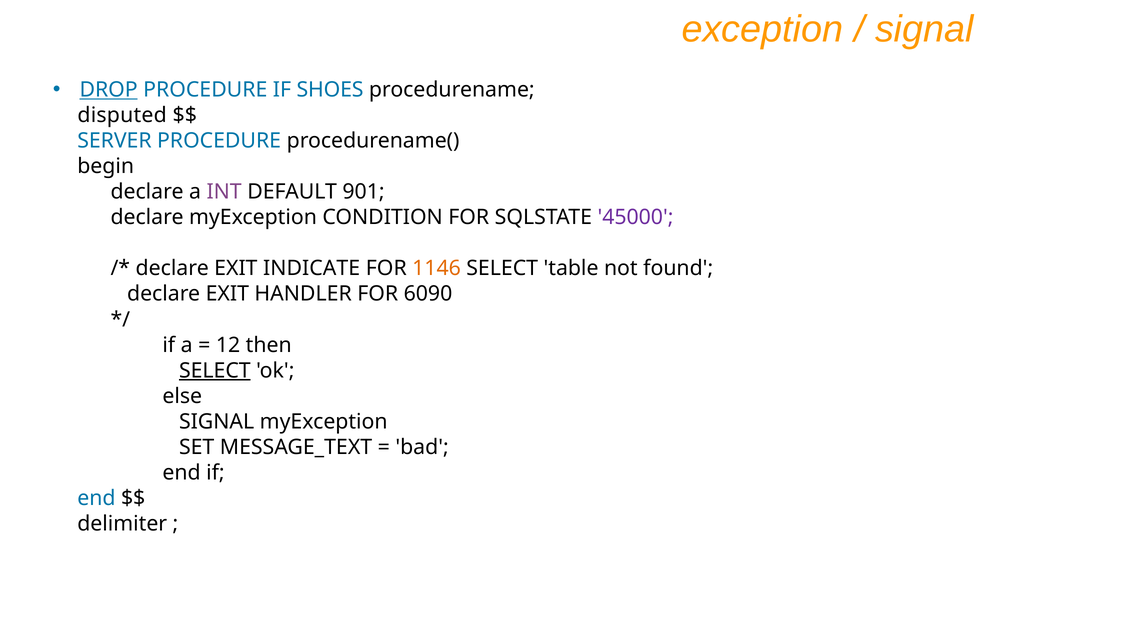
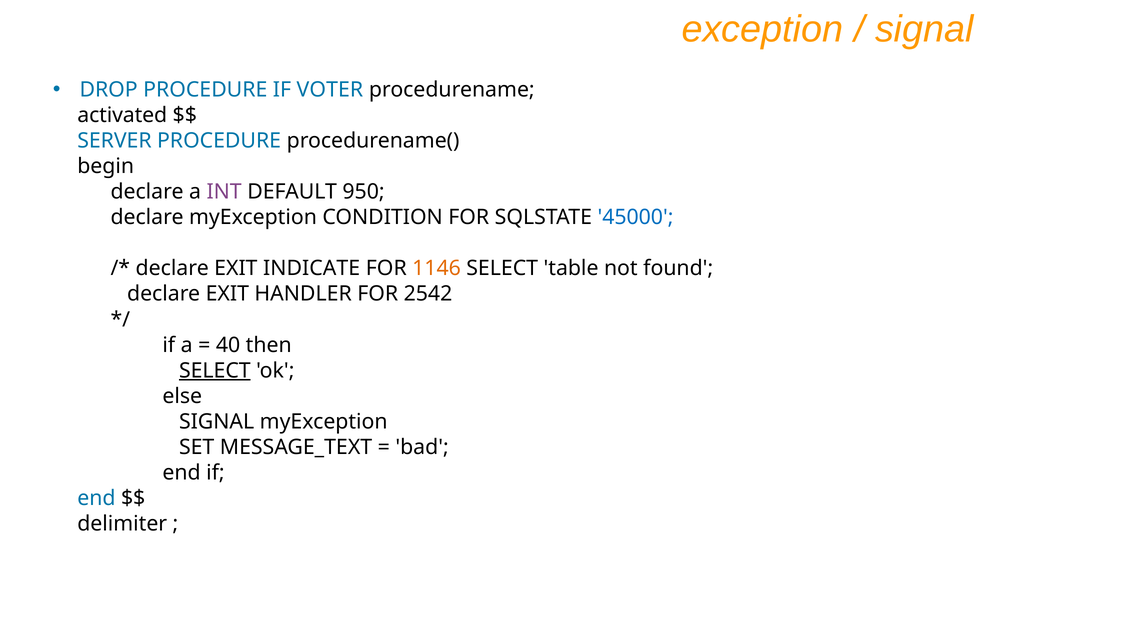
DROP underline: present -> none (109, 90)
SHOES: SHOES -> VOTER (330, 90)
disputed: disputed -> activated (122, 115)
901: 901 -> 950 (364, 192)
45000 colour: purple -> blue (635, 218)
6090: 6090 -> 2542 (428, 294)
12: 12 -> 40 (228, 345)
